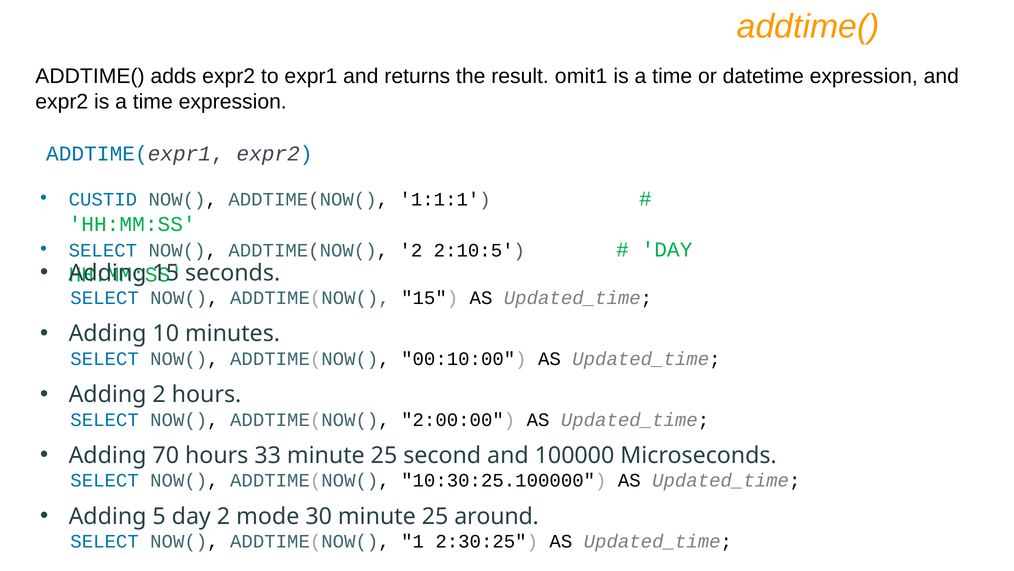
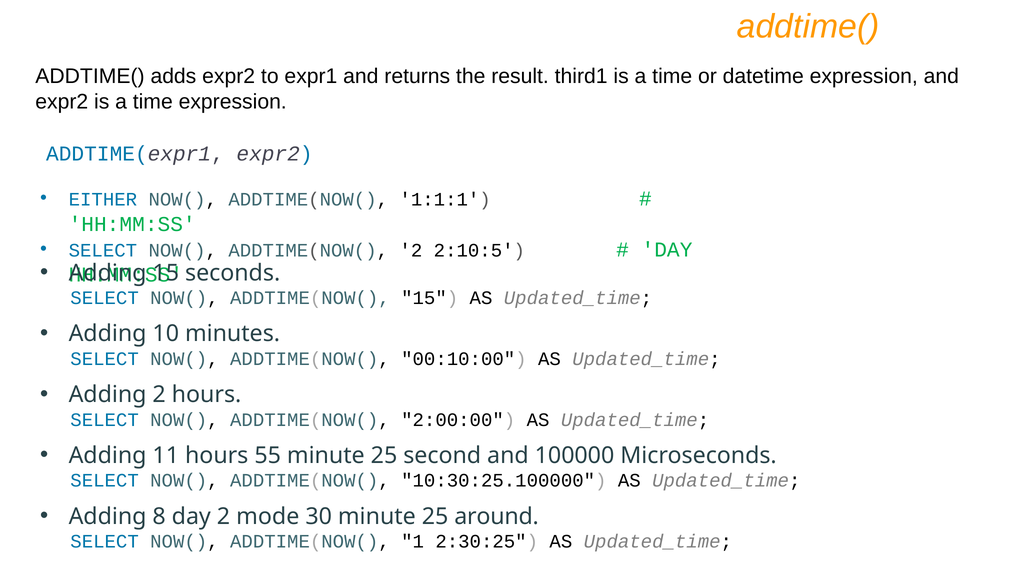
omit1: omit1 -> third1 (581, 76)
CUSTID: CUSTID -> EITHER (103, 199)
70: 70 -> 11 (166, 455)
33: 33 -> 55 (268, 455)
5: 5 -> 8 (159, 516)
